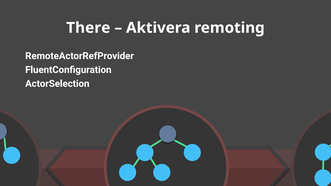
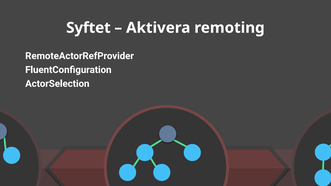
There: There -> Syftet (88, 28)
